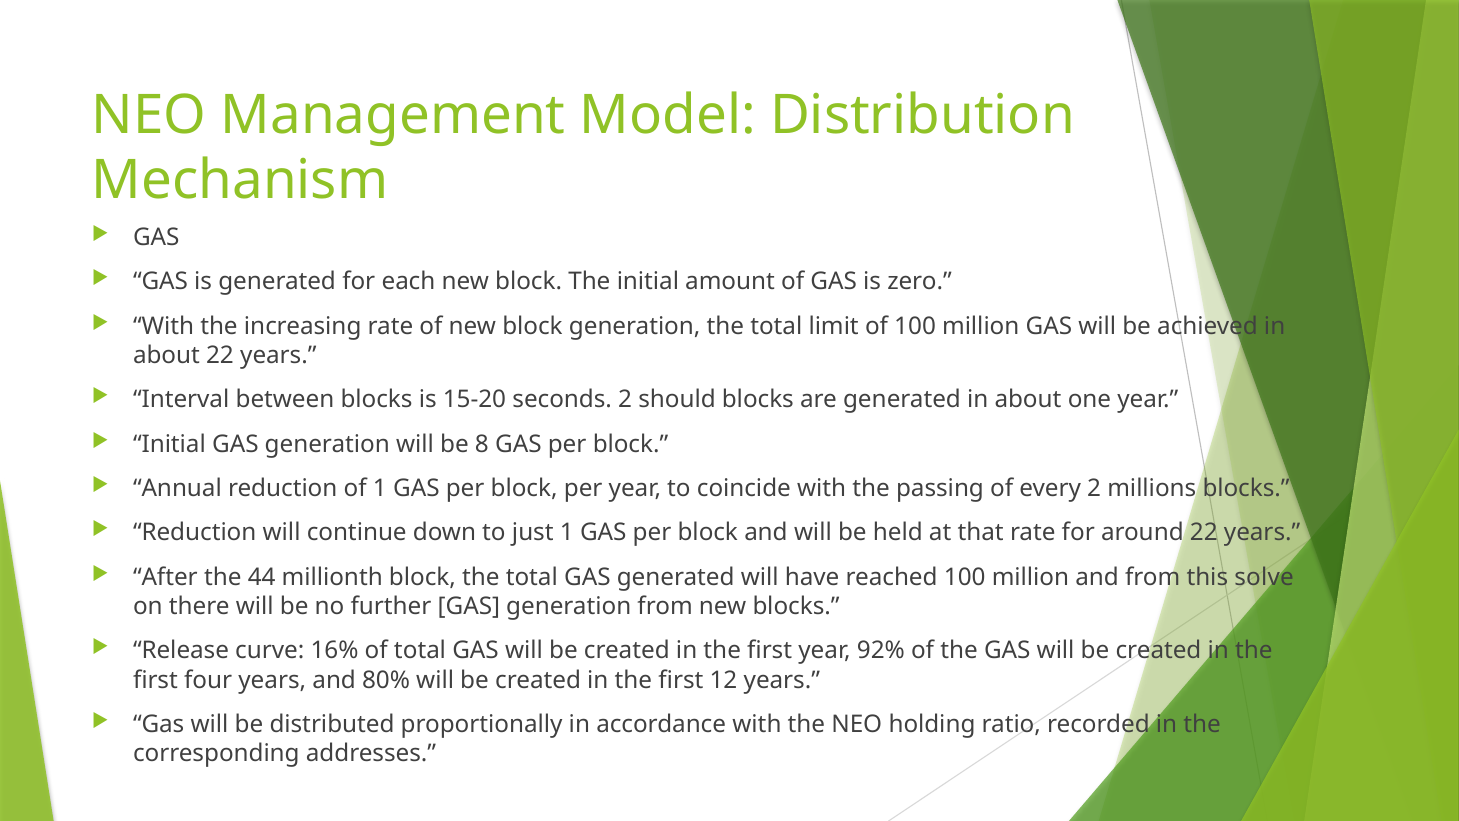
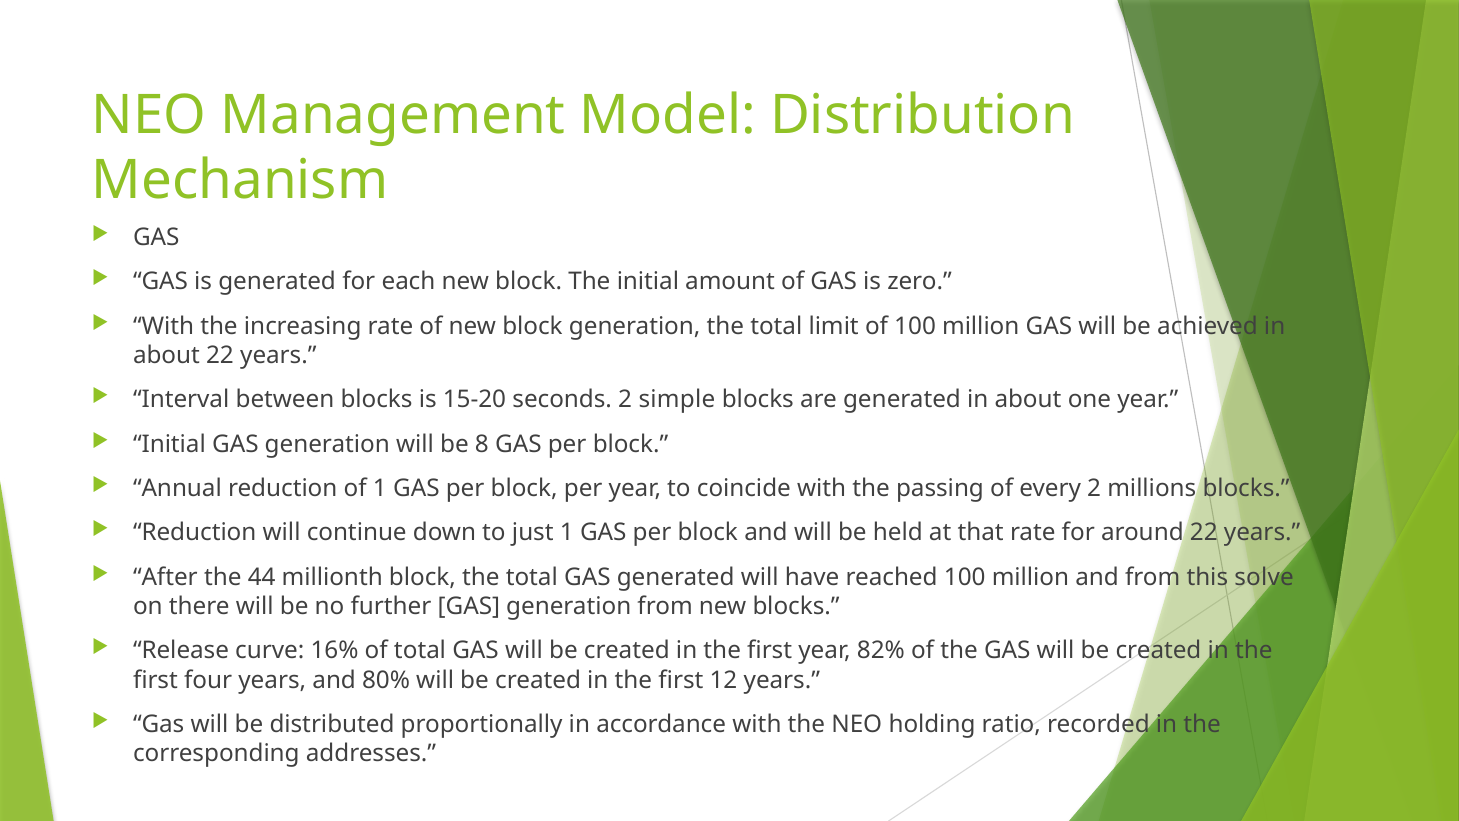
should: should -> simple (677, 400)
92%: 92% -> 82% (881, 651)
